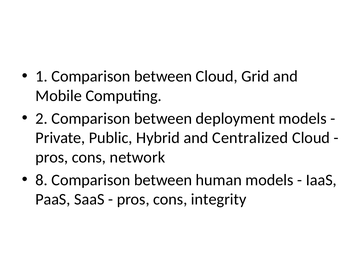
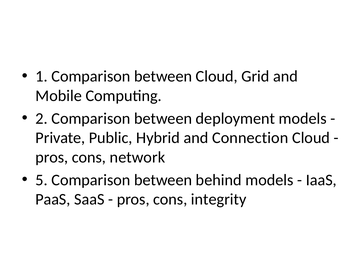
Centralized: Centralized -> Connection (250, 138)
8: 8 -> 5 (42, 180)
human: human -> behind (219, 180)
